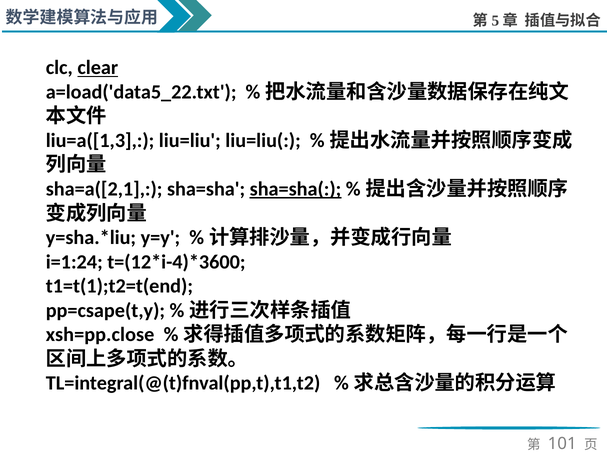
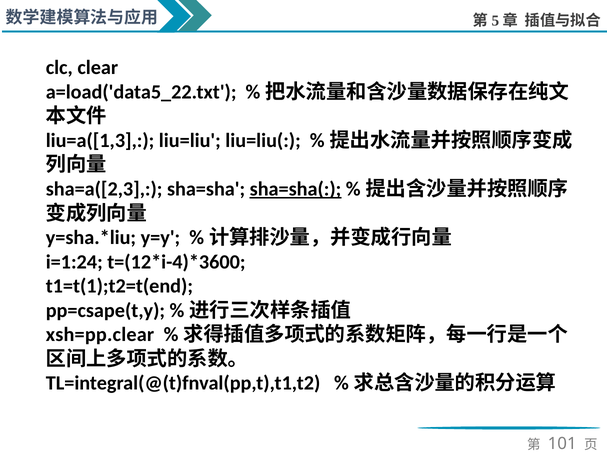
clear underline: present -> none (98, 68)
sha=a([2,1: sha=a([2,1 -> sha=a([2,3 (104, 189)
xsh=pp.close: xsh=pp.close -> xsh=pp.clear (100, 335)
